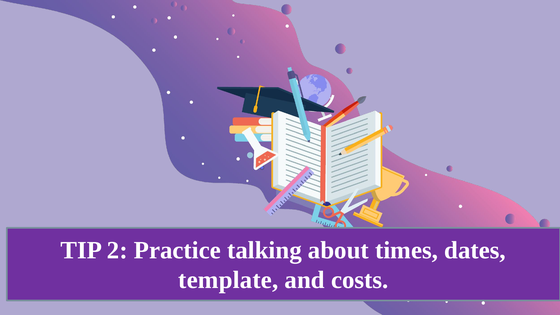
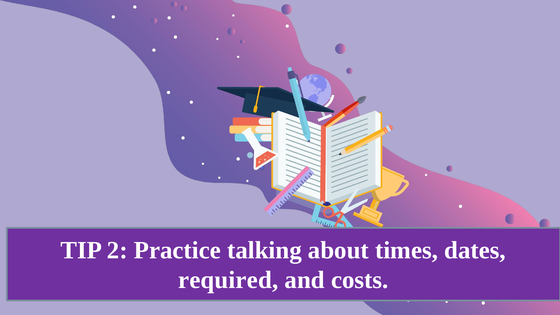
template: template -> required (228, 280)
